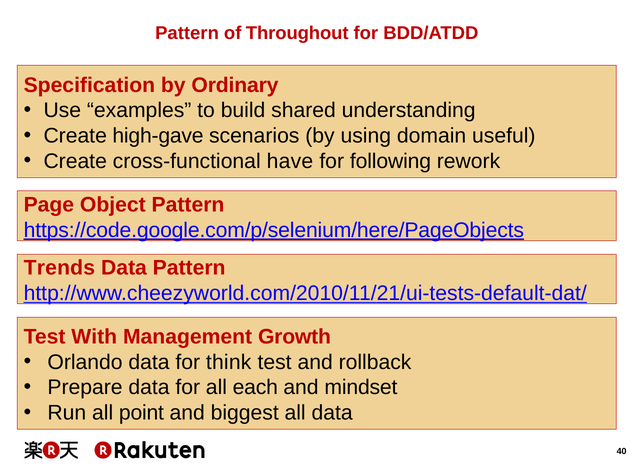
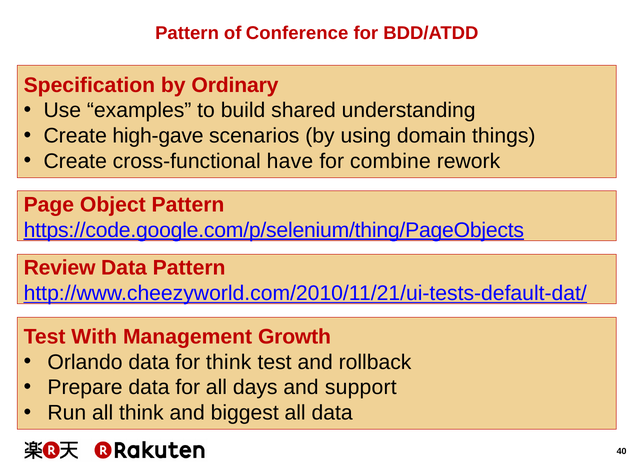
Throughout: Throughout -> Conference (297, 33)
useful: useful -> things (504, 136)
following: following -> combine (390, 161)
https://code.google.com/p/selenium/here/PageObjects: https://code.google.com/p/selenium/here/PageObjects -> https://code.google.com/p/selenium/thing/PageObjects (274, 230)
Trends: Trends -> Review (60, 268)
each: each -> days (255, 388)
mindset: mindset -> support (361, 388)
all point: point -> think (141, 413)
